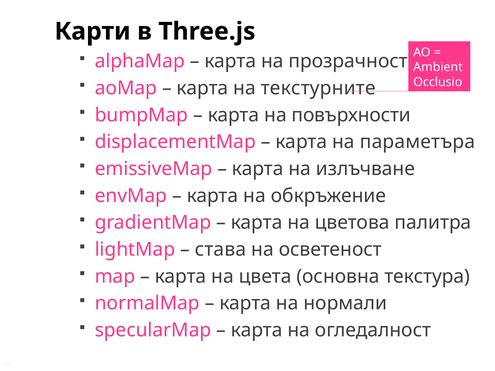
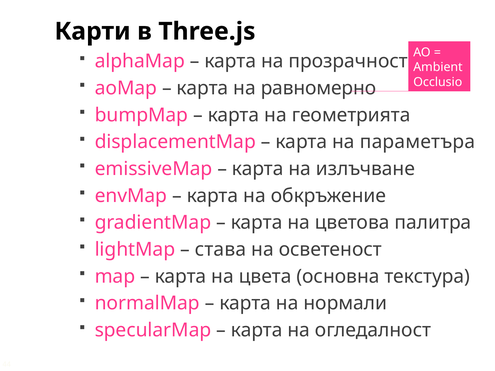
текстурните: текстурните -> равномерно (318, 88)
повърхности: повърхности -> геометрията (351, 115)
